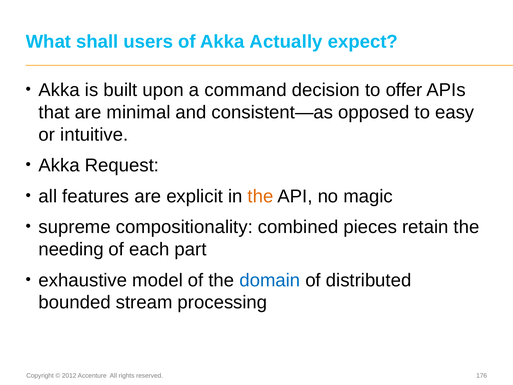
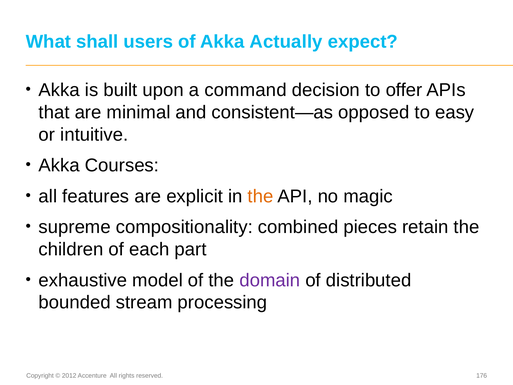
Request: Request -> Courses (122, 165)
needing: needing -> children (71, 249)
domain colour: blue -> purple (270, 280)
